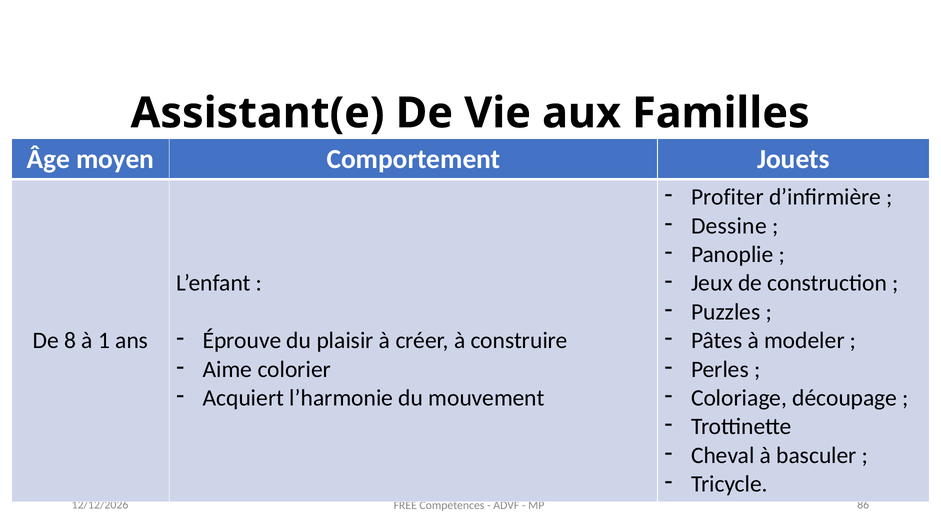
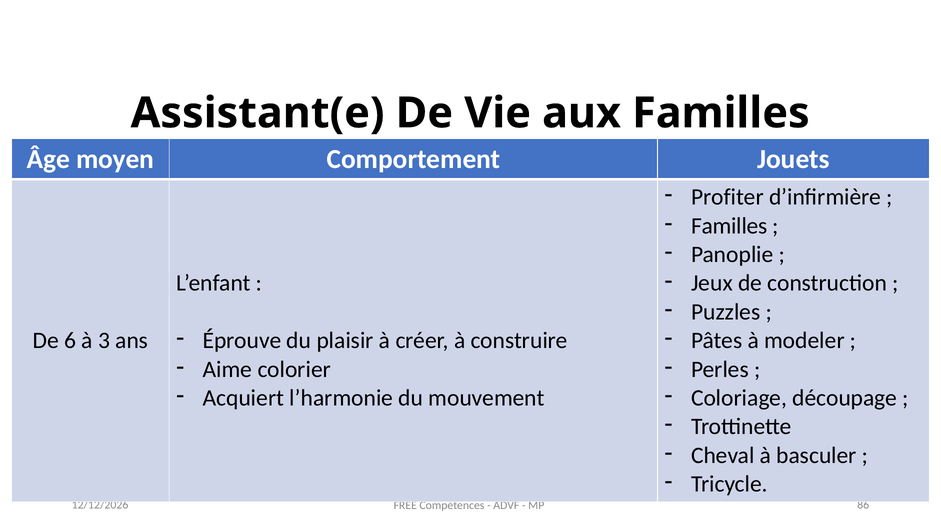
Dessine: Dessine -> Familles (729, 226)
8: 8 -> 6 (70, 341)
1: 1 -> 3 (104, 341)
